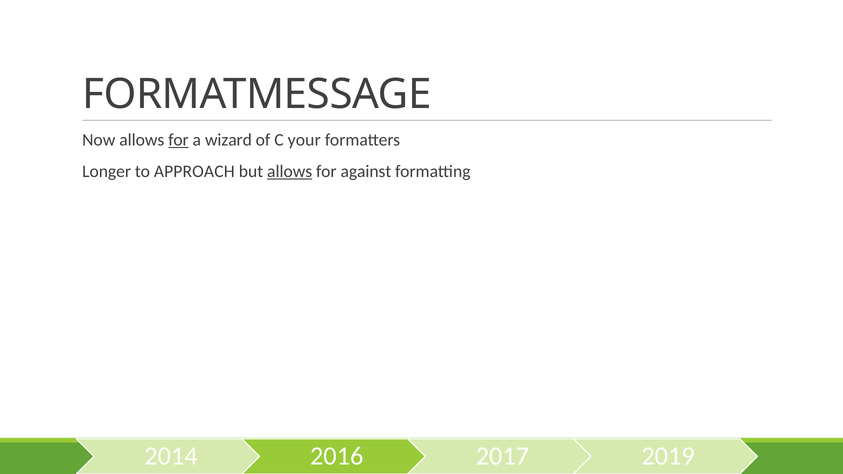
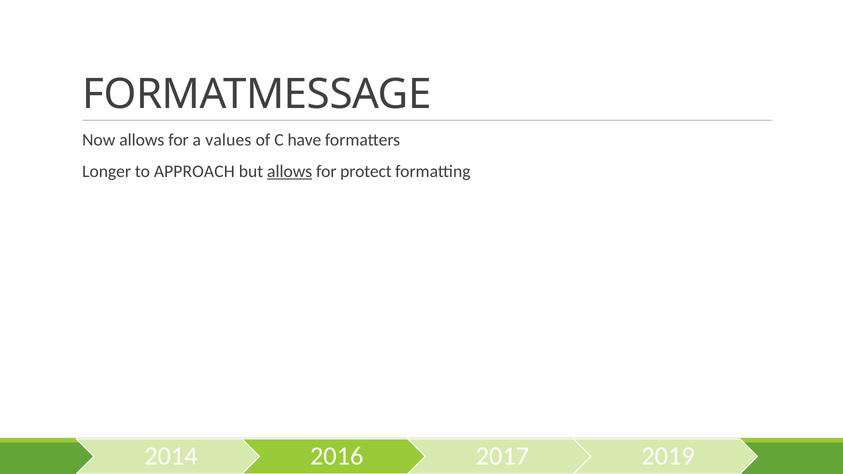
for underline: present -> none (179, 140)
wizard: wizard -> values (228, 140)
your: your -> have (304, 140)
against: against -> protect (366, 171)
